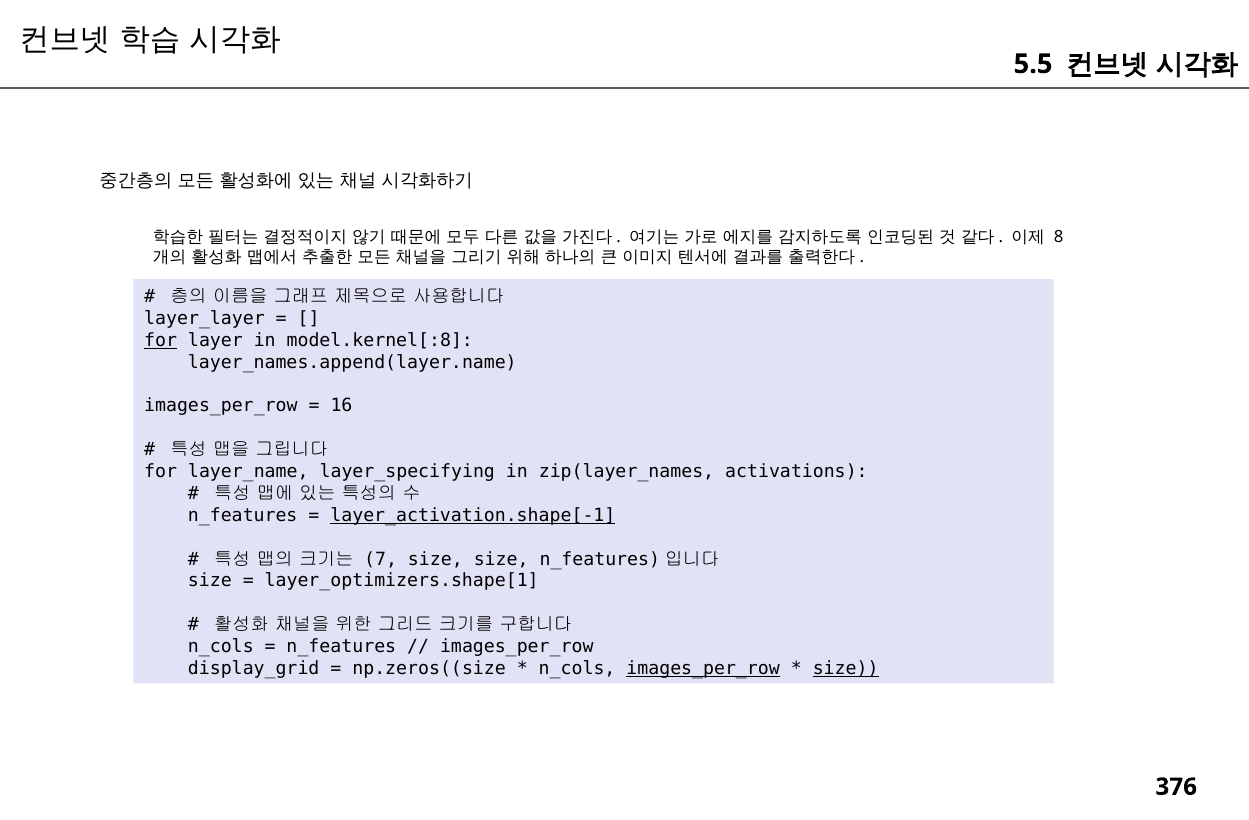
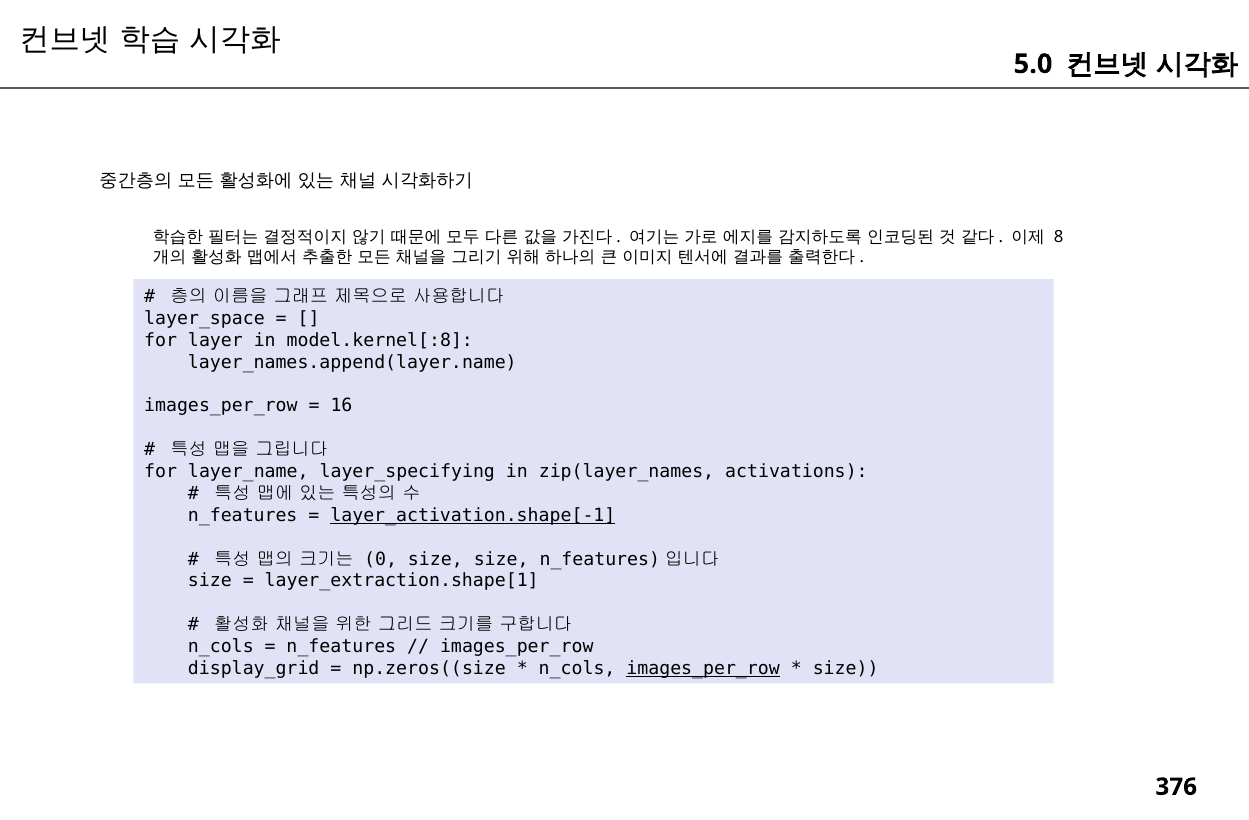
5.5: 5.5 -> 5.0 (1033, 64)
layer_layer: layer_layer -> layer_space (205, 319)
for underline: present -> none (161, 341)
7: 7 -> 0 (381, 559)
layer_optimizers.shape[1: layer_optimizers.shape[1 -> layer_extraction.shape[1 (402, 581)
size underline: present -> none (846, 669)
